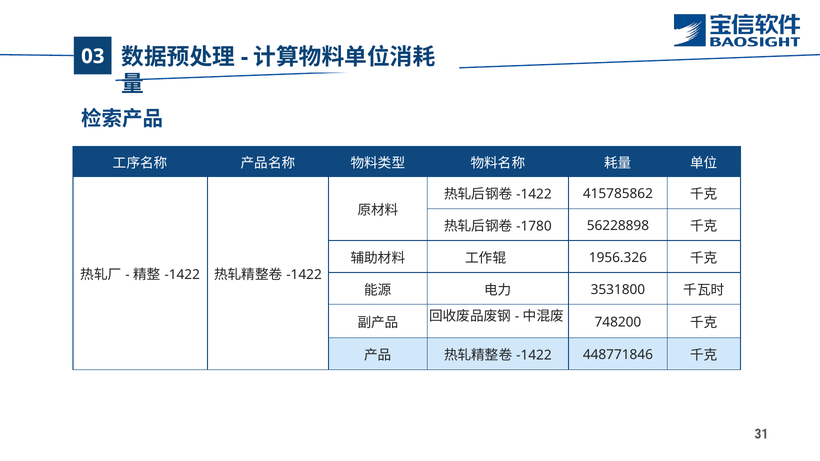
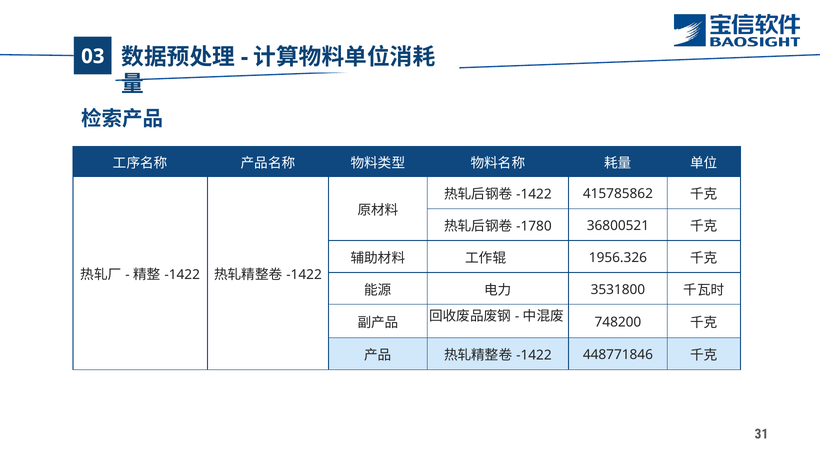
56228898: 56228898 -> 36800521 (618, 226)
